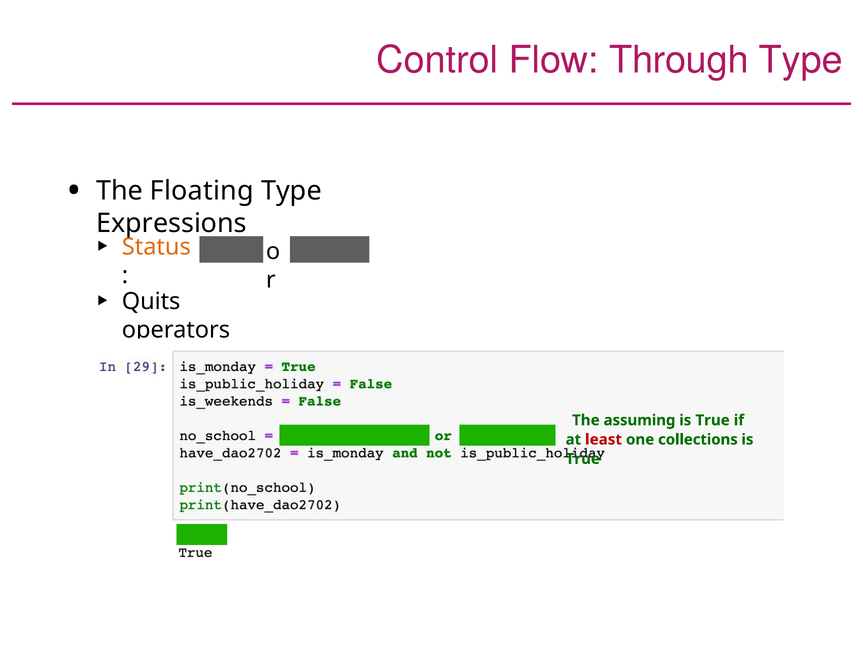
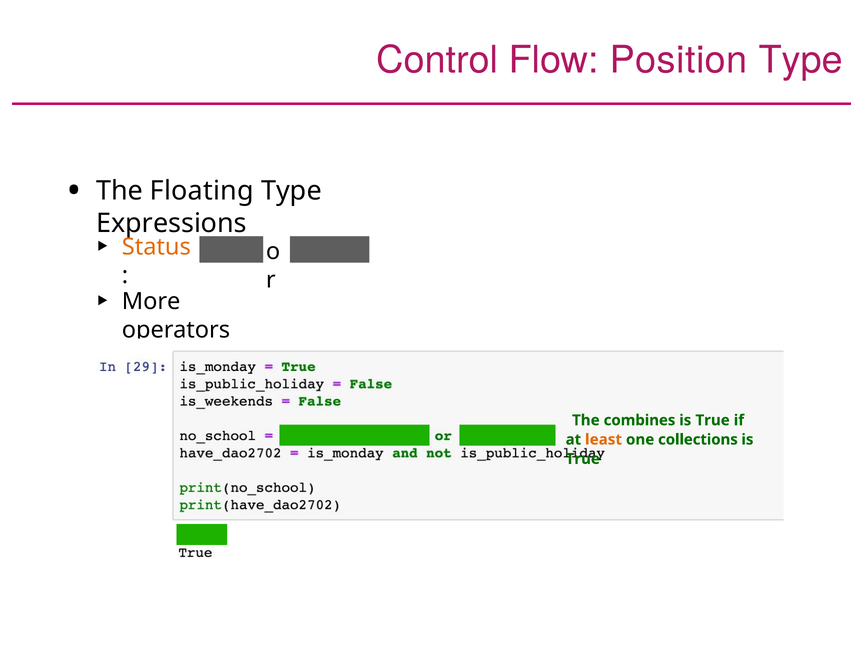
Through: Through -> Position (679, 60)
Quits: Quits -> More (151, 301)
assuming: assuming -> combines (640, 420)
least colour: red -> orange (604, 439)
